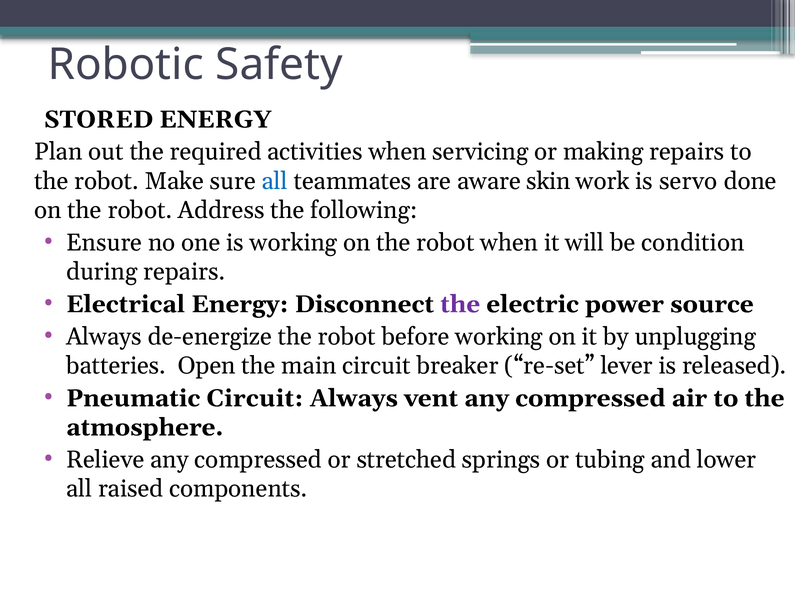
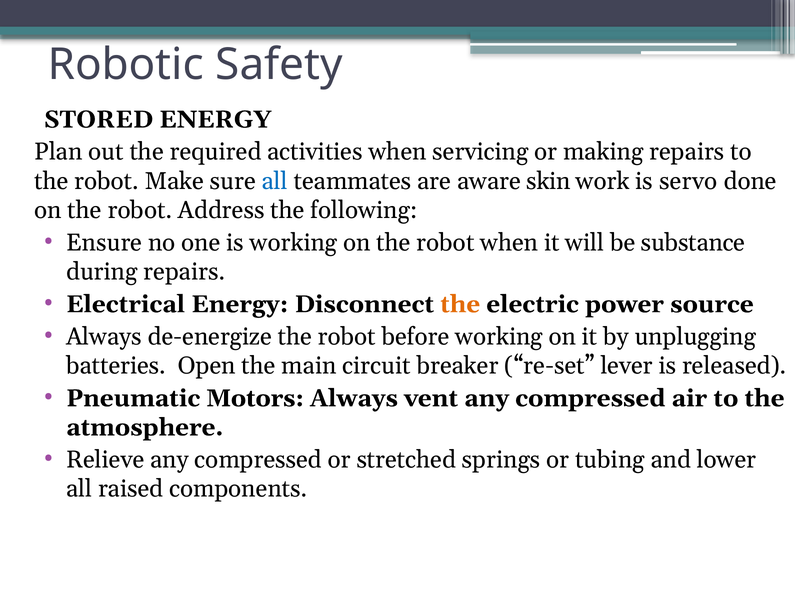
condition: condition -> substance (693, 243)
the colour: purple -> orange (460, 304)
Pneumatic Circuit: Circuit -> Motors (255, 398)
